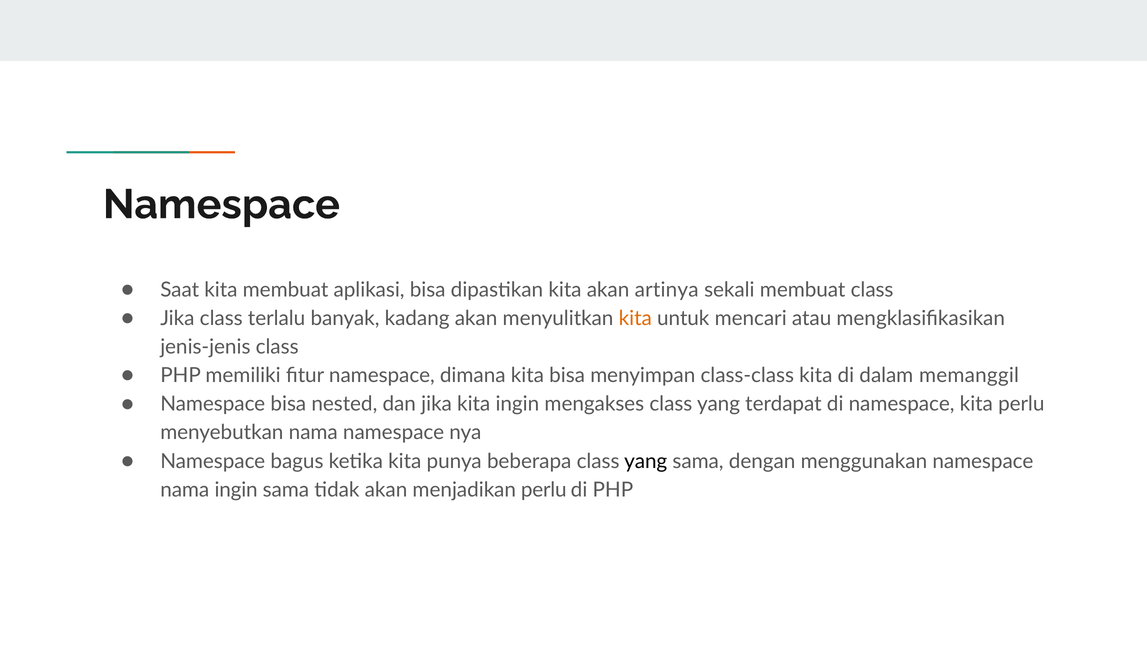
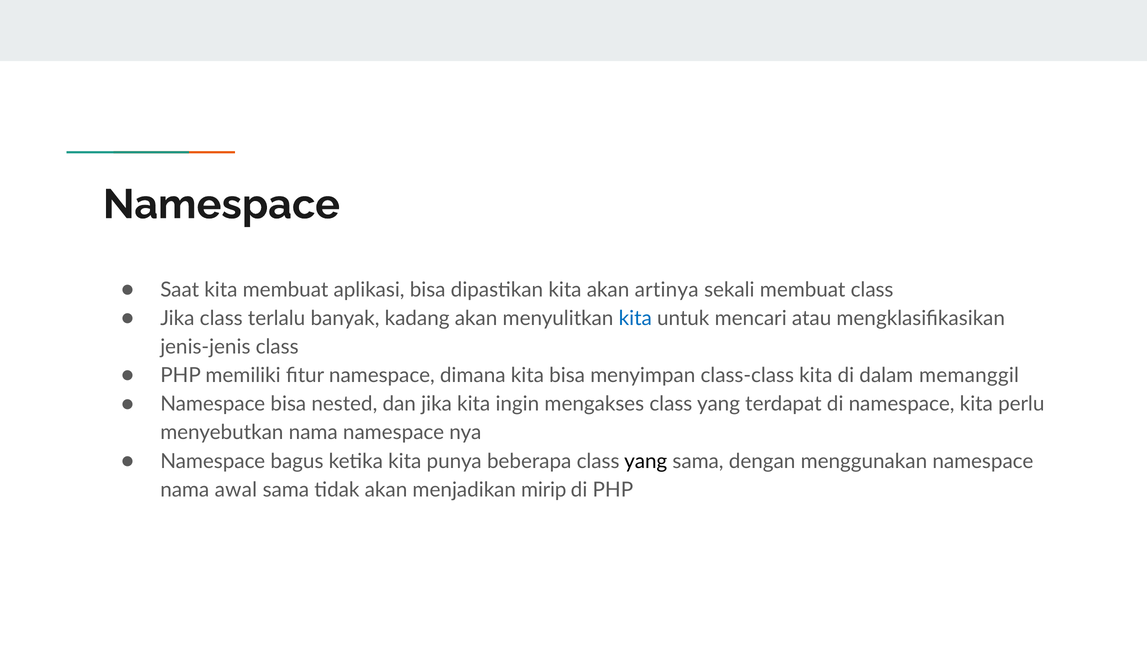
kita colour: orange -> blue (635, 318)
nama ingin: ingin -> awal (236, 490)
menjadikan perlu: perlu -> mirip (544, 490)
